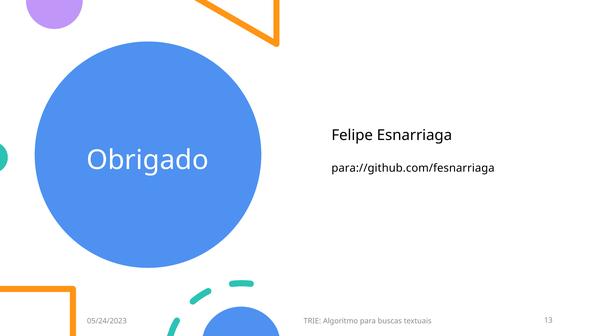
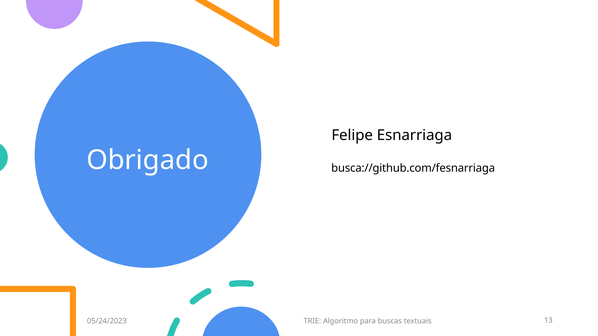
para://github.com/fesnarriaga: para://github.com/fesnarriaga -> busca://github.com/fesnarriaga (413, 168)
